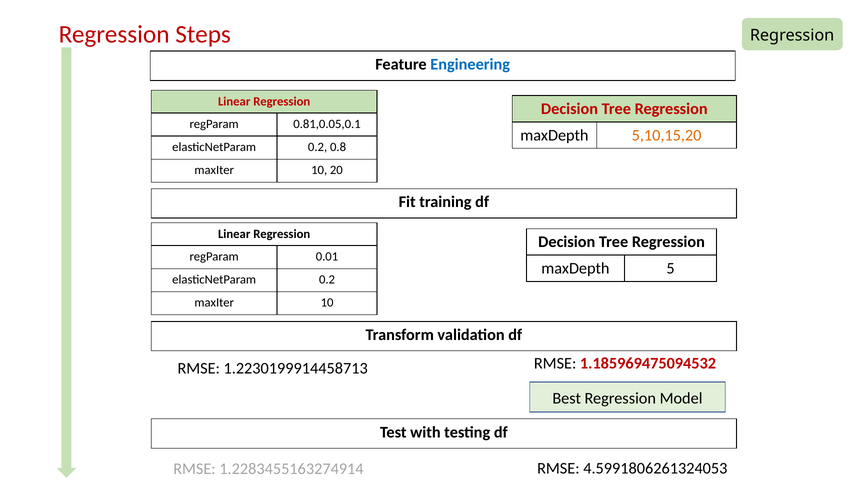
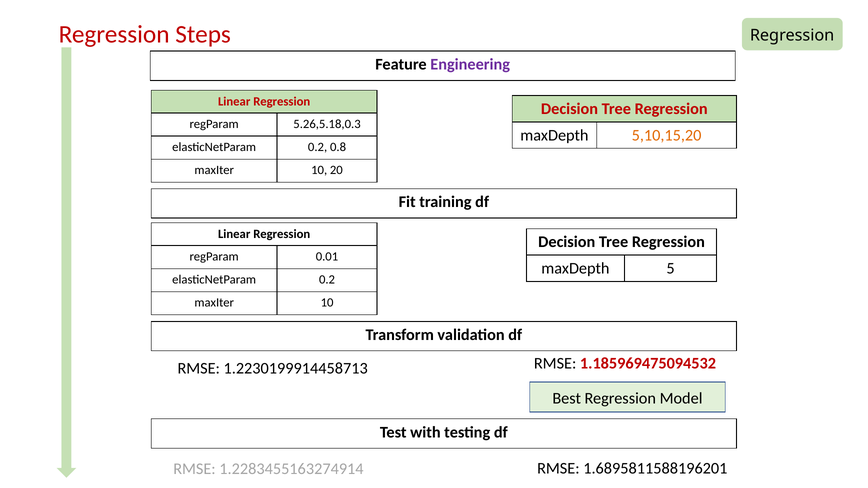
Engineering colour: blue -> purple (470, 65)
0.81,0.05,0.1: 0.81,0.05,0.1 -> 5.26,5.18,0.3 (327, 124)
4.5991806261324053: 4.5991806261324053 -> 1.6895811588196201 (655, 468)
